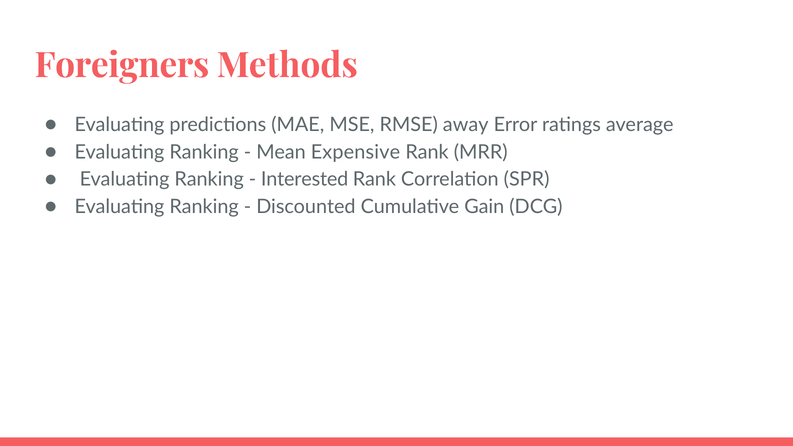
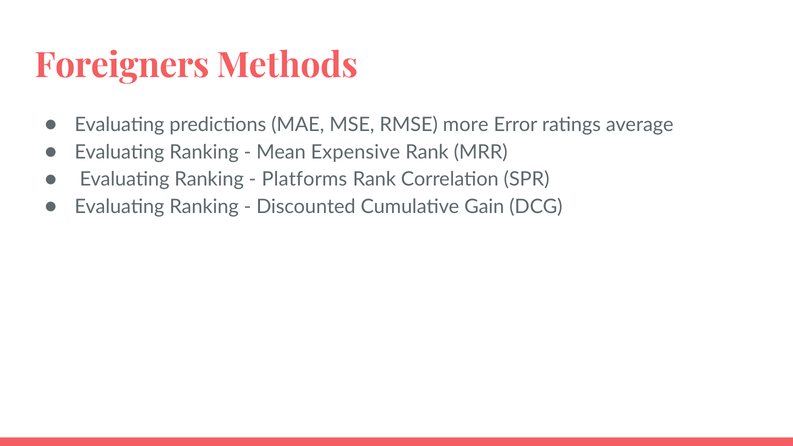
away: away -> more (466, 125)
Interested: Interested -> Platforms (304, 179)
